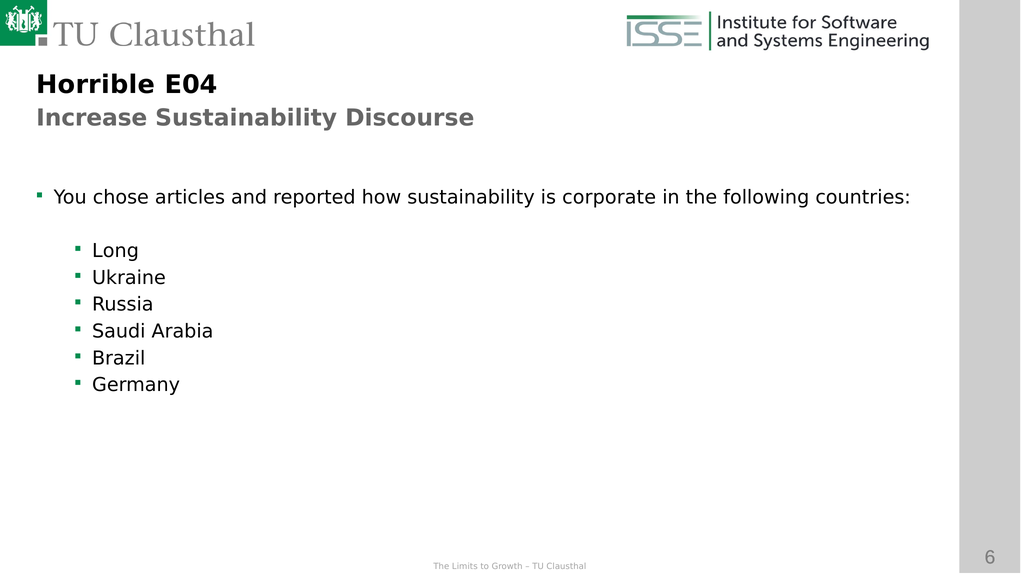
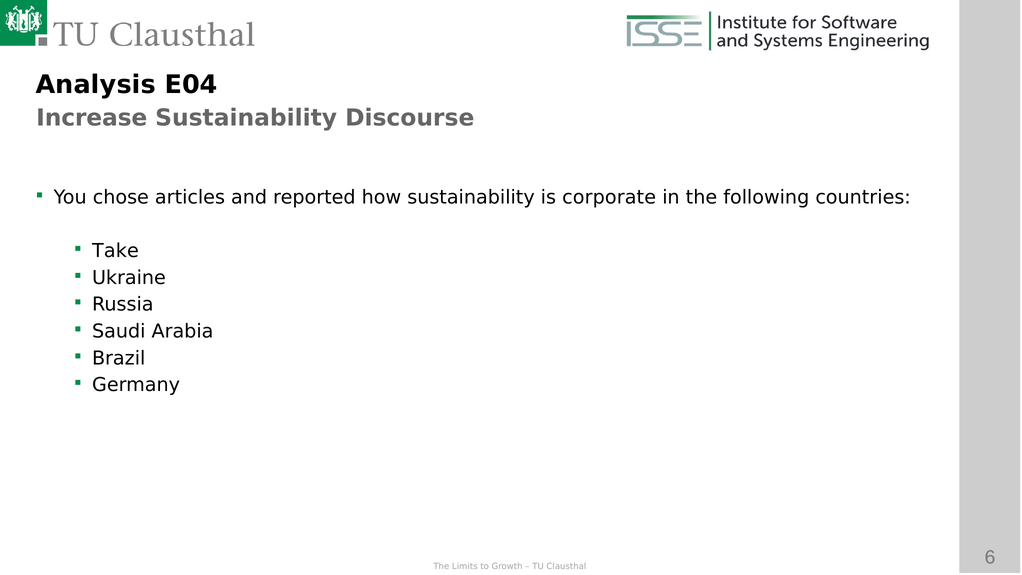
Horrible: Horrible -> Analysis (96, 85)
Long: Long -> Take (115, 251)
